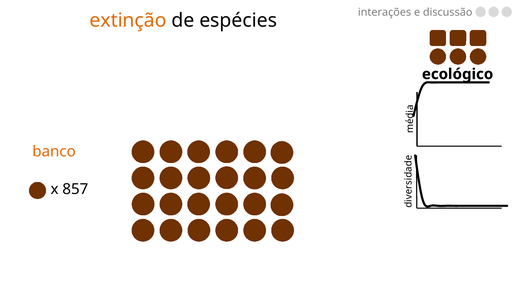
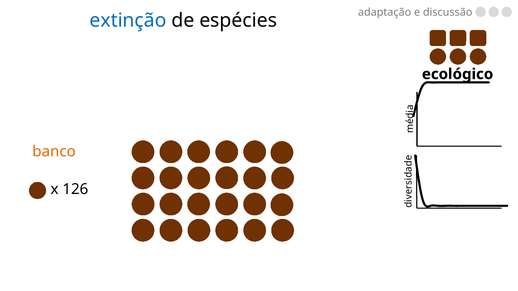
interações: interações -> adaptação (385, 12)
extinção colour: orange -> blue (128, 21)
857: 857 -> 126 (75, 189)
